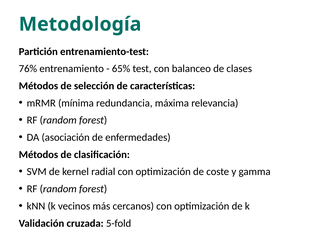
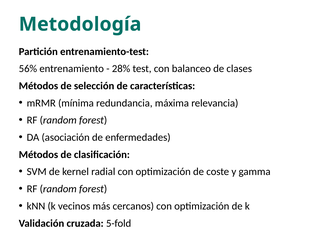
76%: 76% -> 56% (28, 69)
65%: 65% -> 28% (121, 69)
